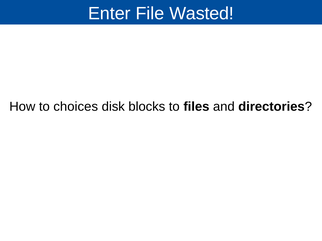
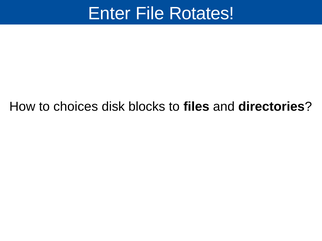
Wasted: Wasted -> Rotates (202, 14)
